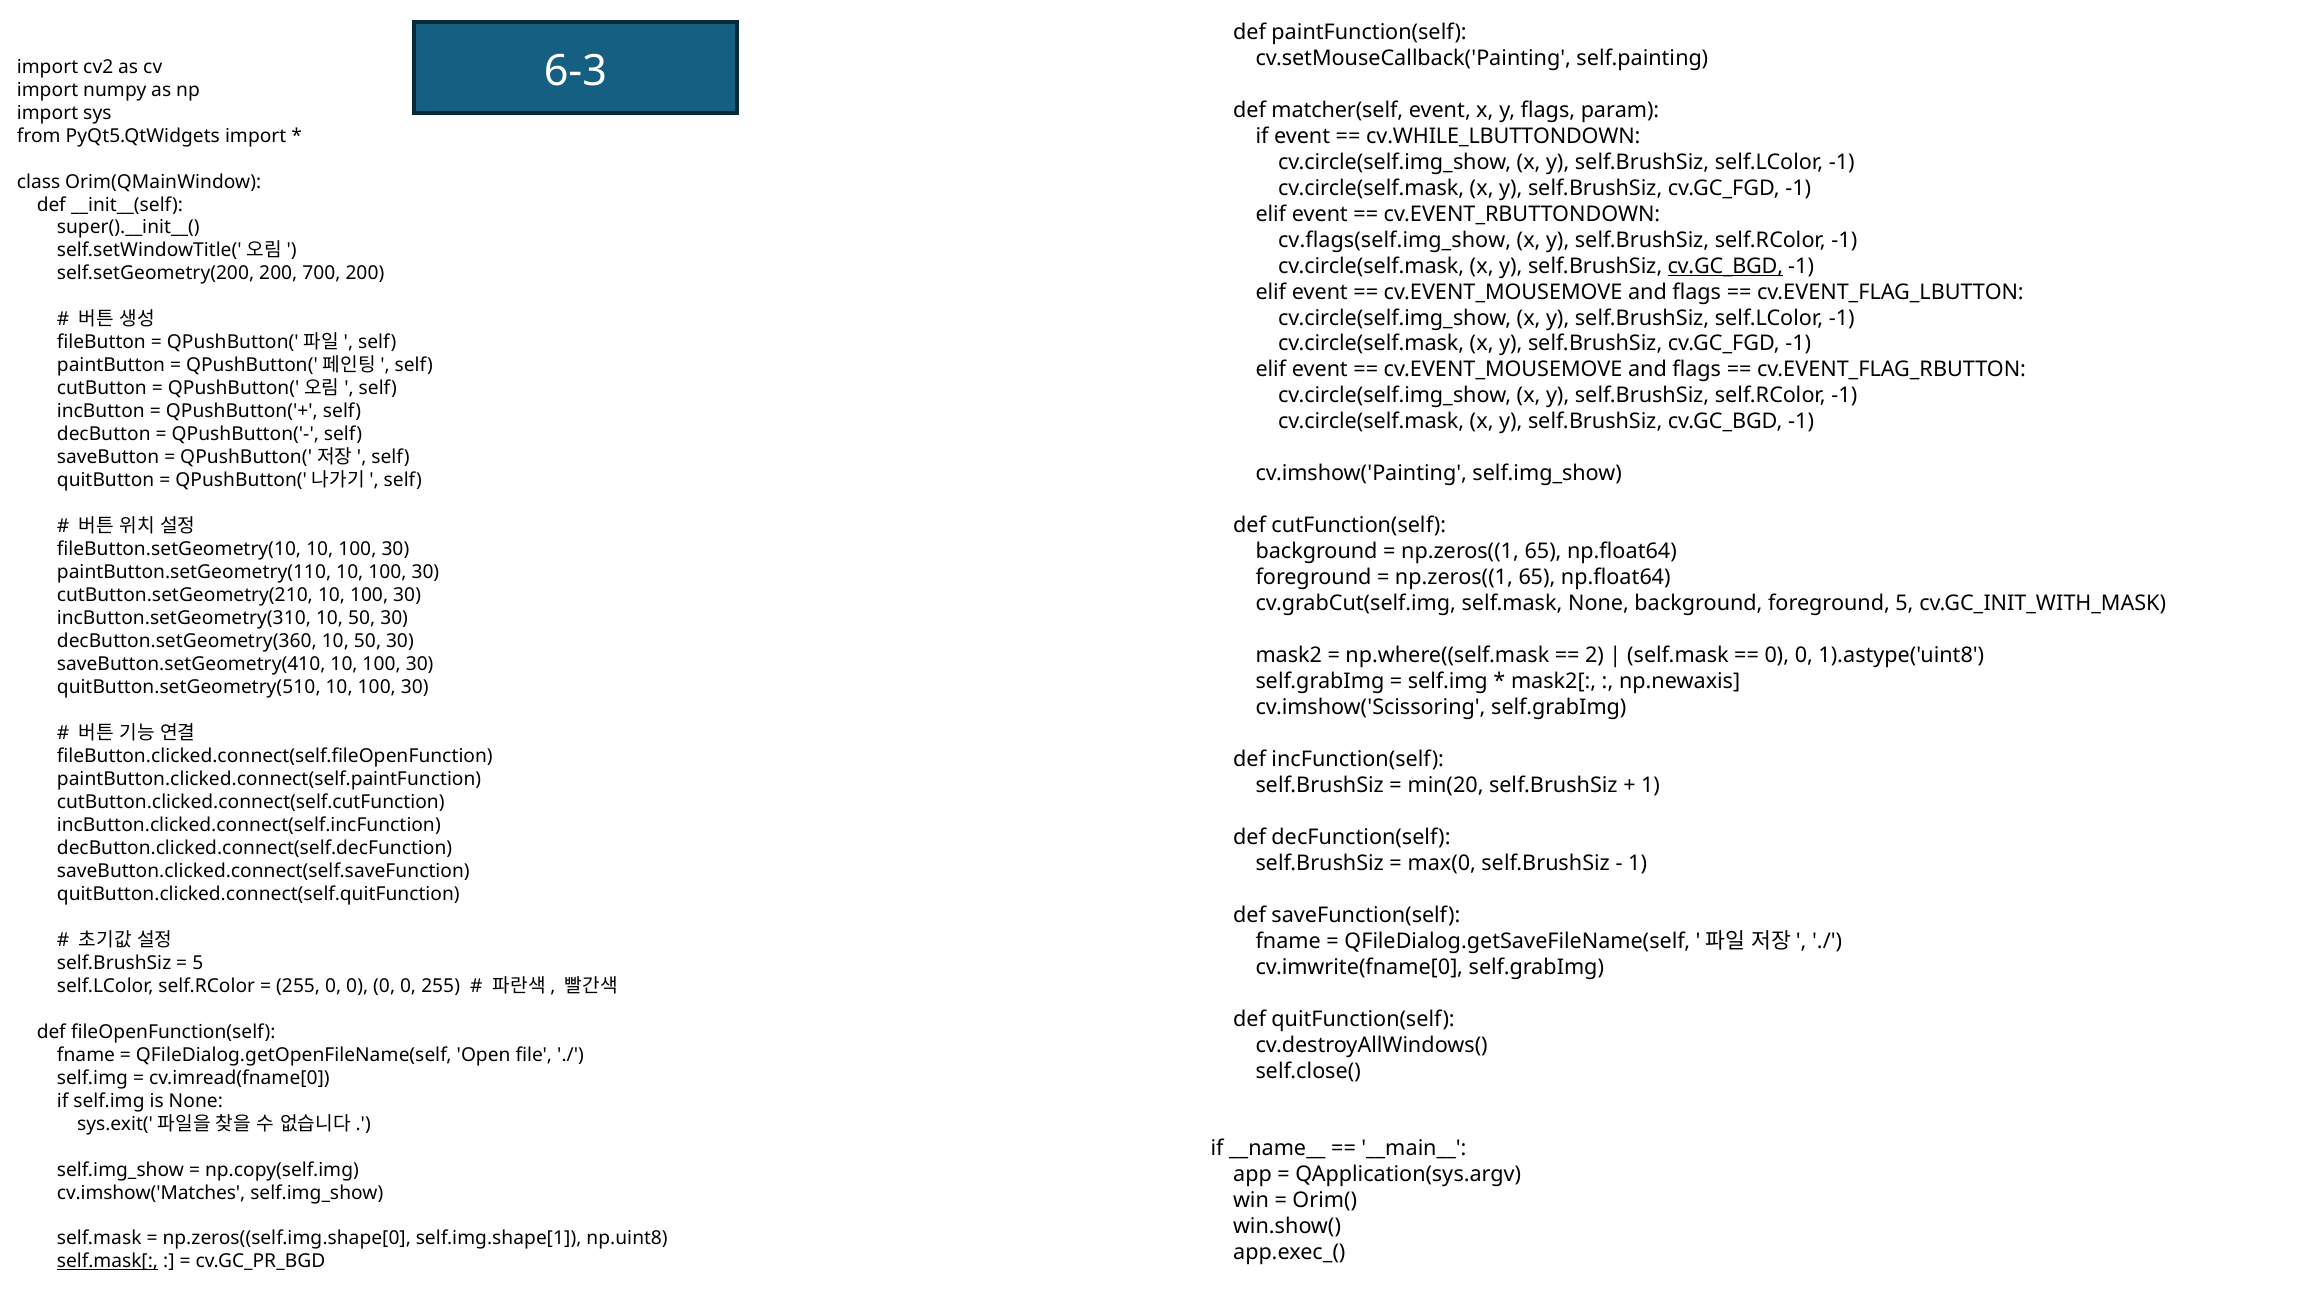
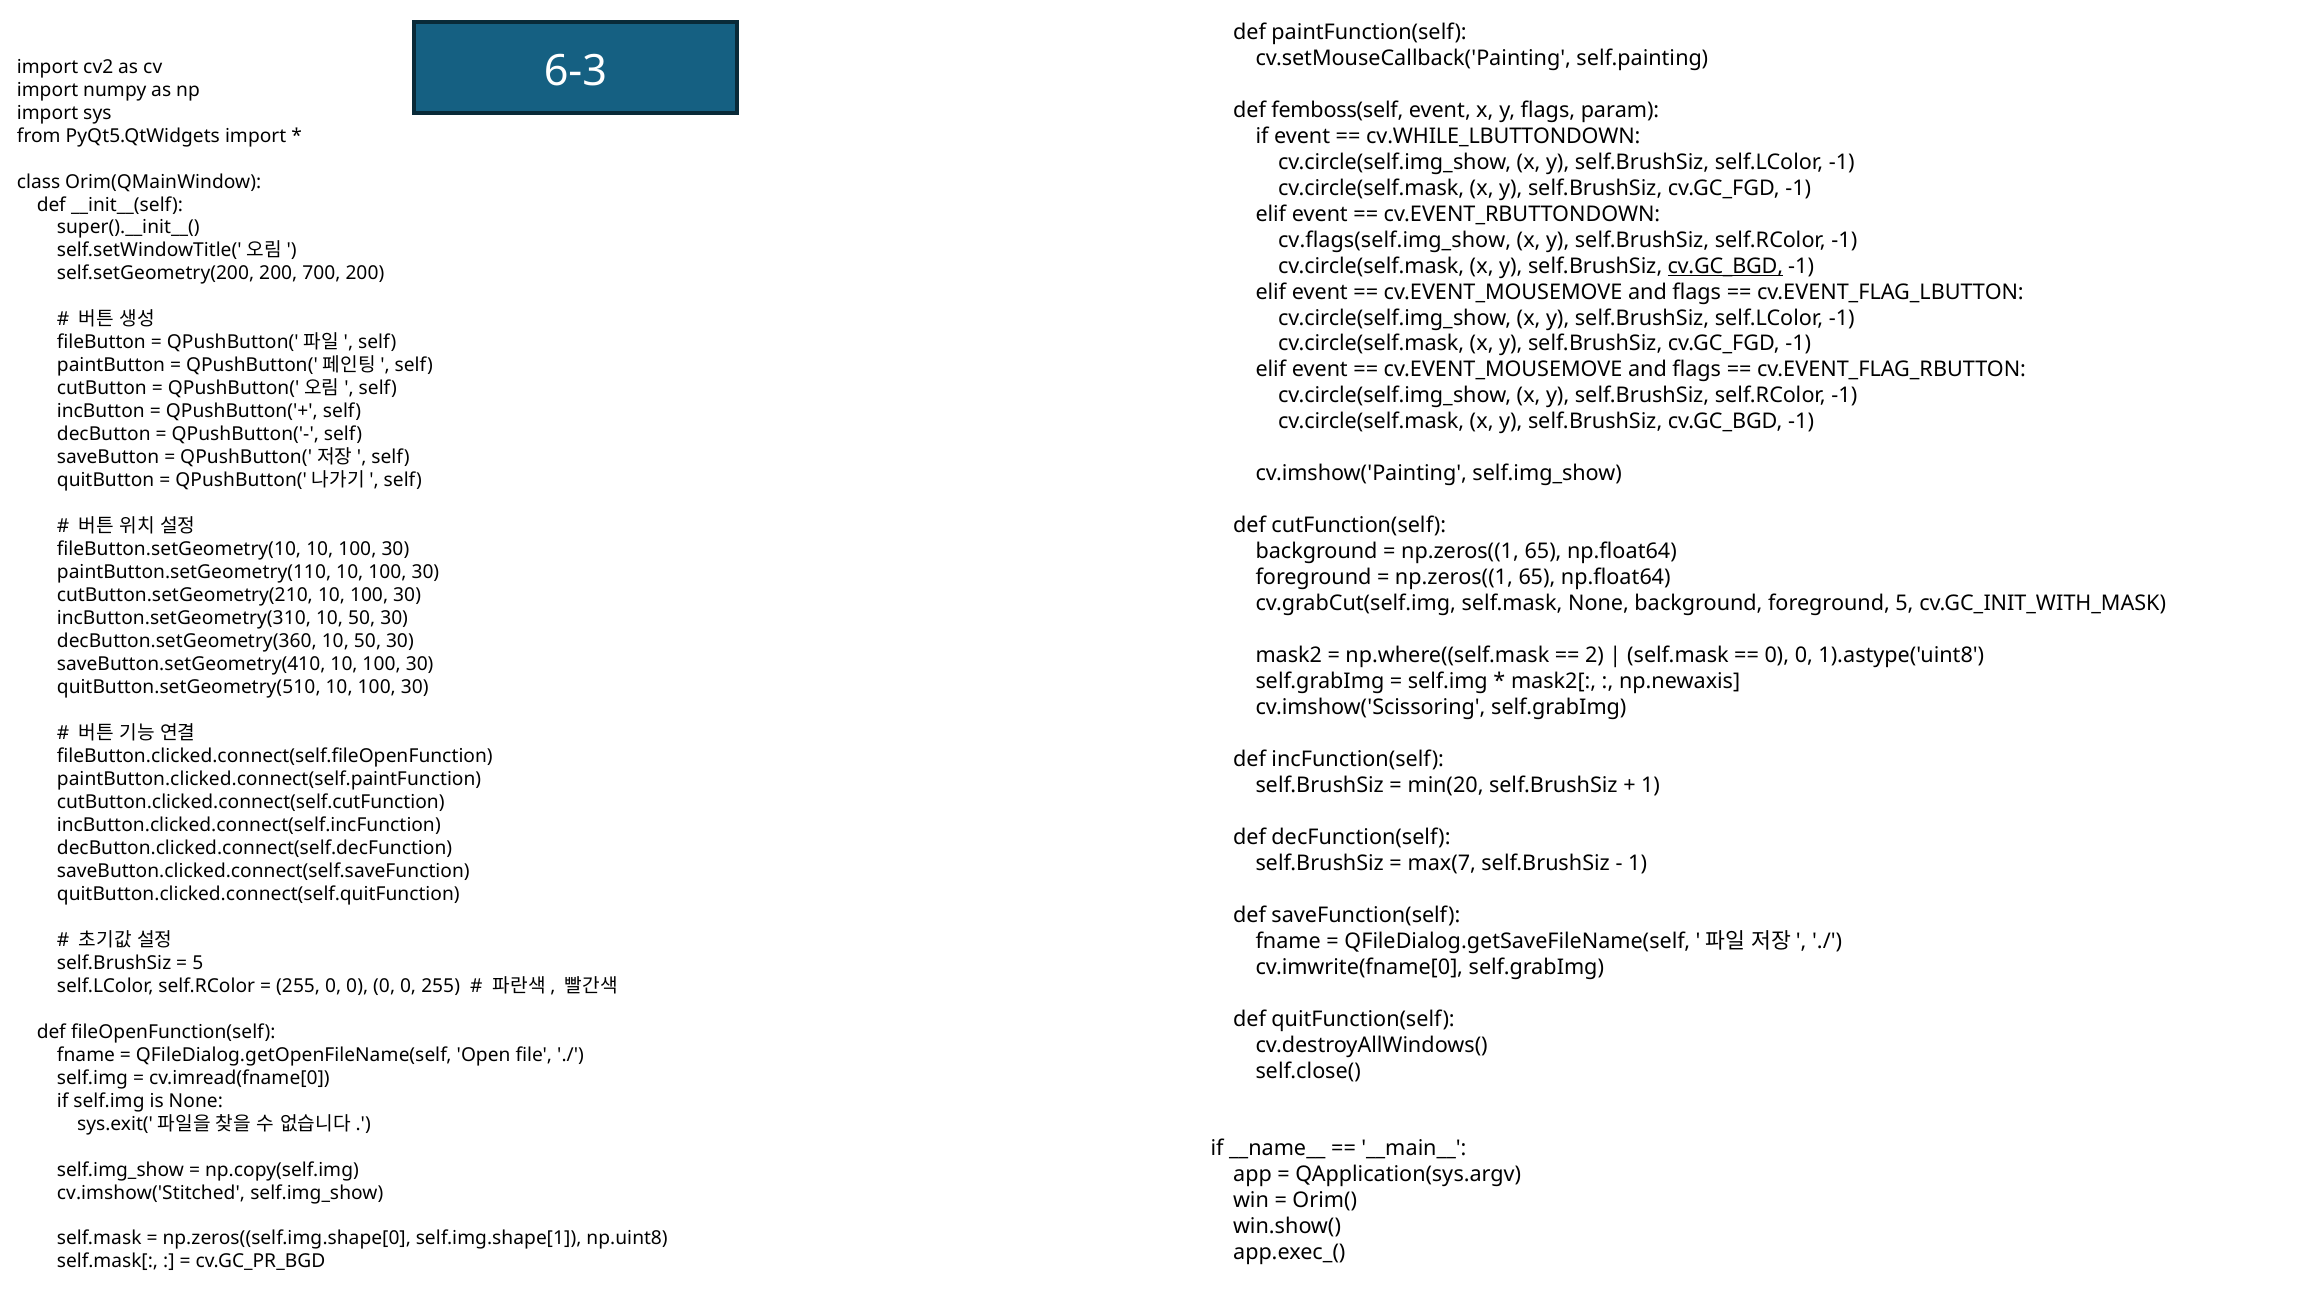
matcher(self: matcher(self -> femboss(self (1337, 110)
max(0: max(0 -> max(7 (1442, 863)
cv.imshow('Matches: cv.imshow('Matches -> cv.imshow('Stitched (151, 1193)
self.mask[ underline: present -> none (107, 1261)
